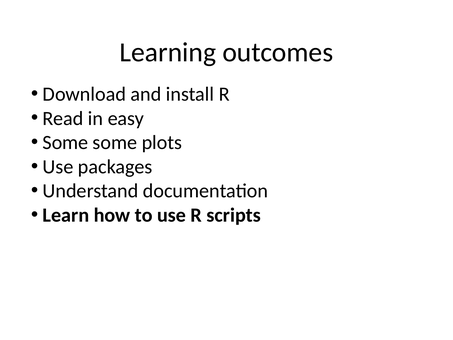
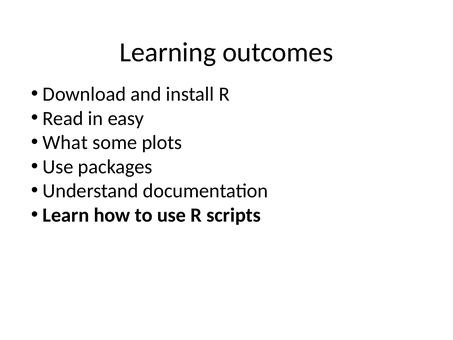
Some: Some -> What (65, 142)
